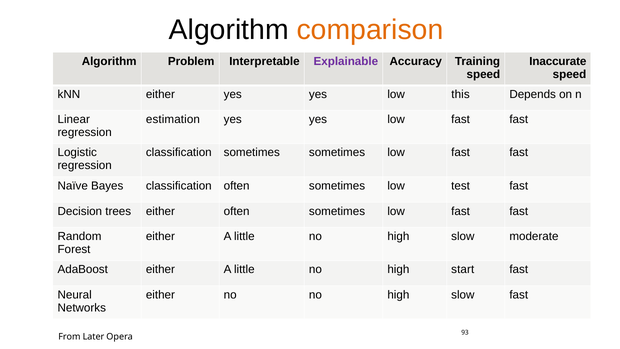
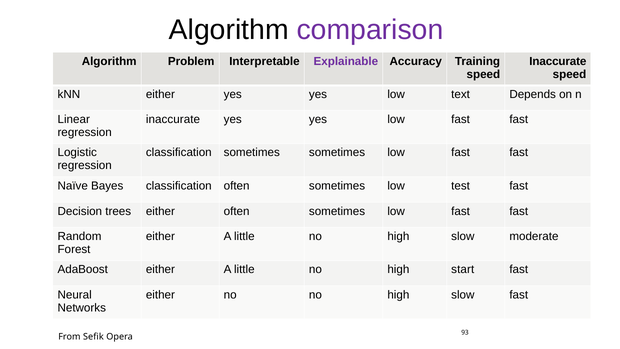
comparison colour: orange -> purple (370, 30)
this: this -> text (461, 94)
estimation: estimation -> inaccurate (173, 119)
Later: Later -> Sefik (93, 337)
